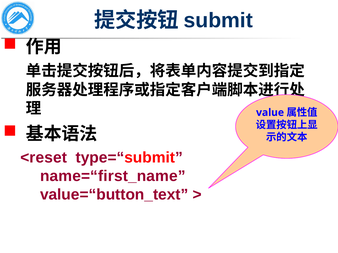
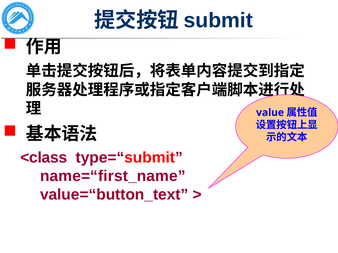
<reset: <reset -> <class (44, 158)
